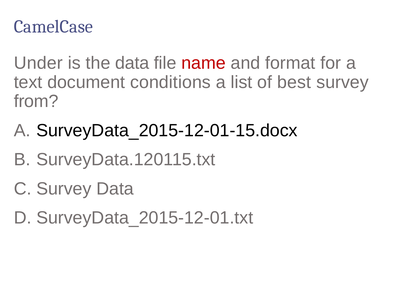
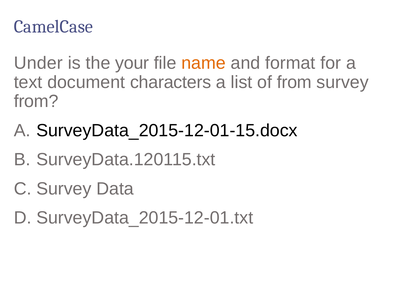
the data: data -> your (132, 63)
name colour: red -> orange (204, 63)
conditions: conditions -> characters (171, 82)
of best: best -> from (294, 82)
